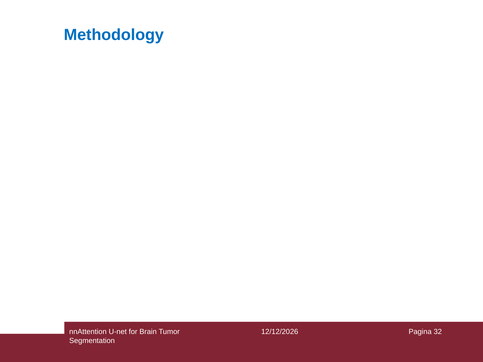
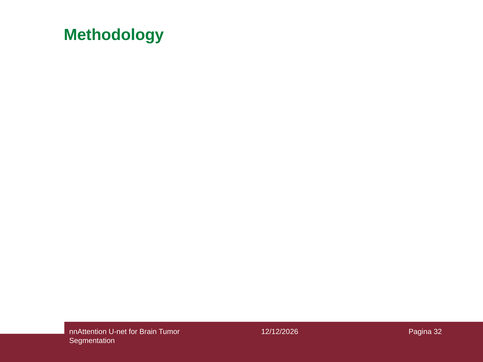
Methodology colour: blue -> green (114, 35)
